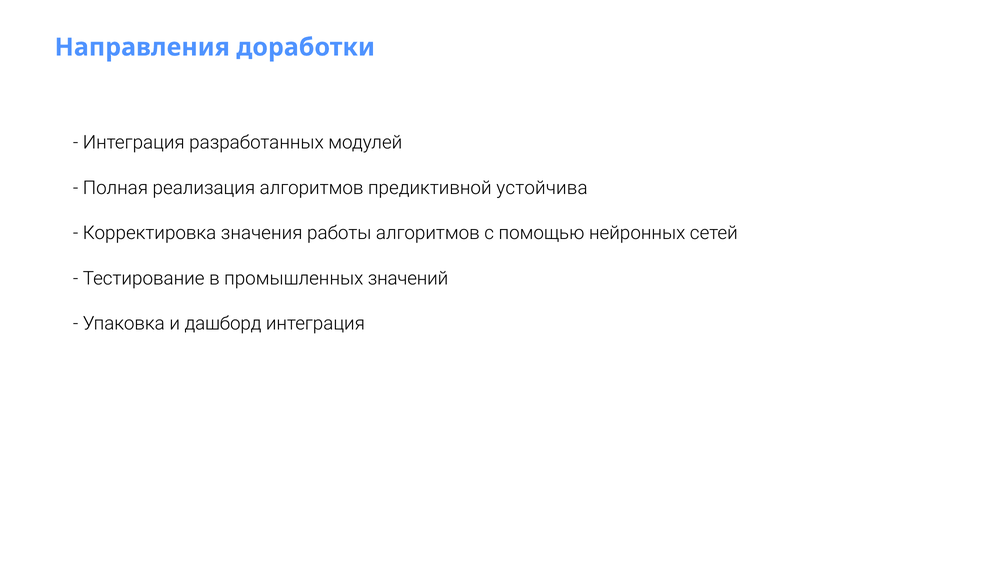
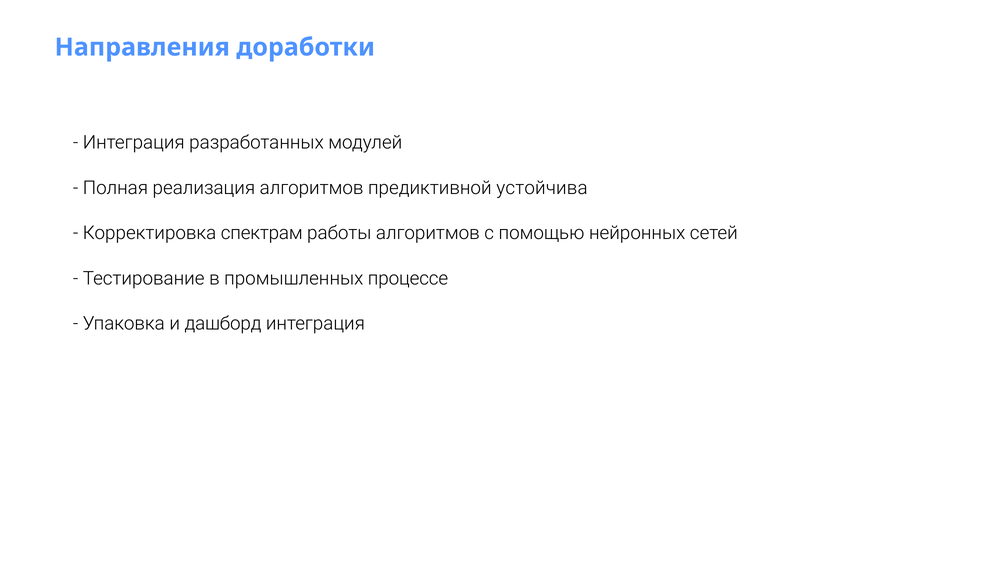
значения: значения -> спектрам (262, 233)
значений: значений -> процессе (408, 278)
